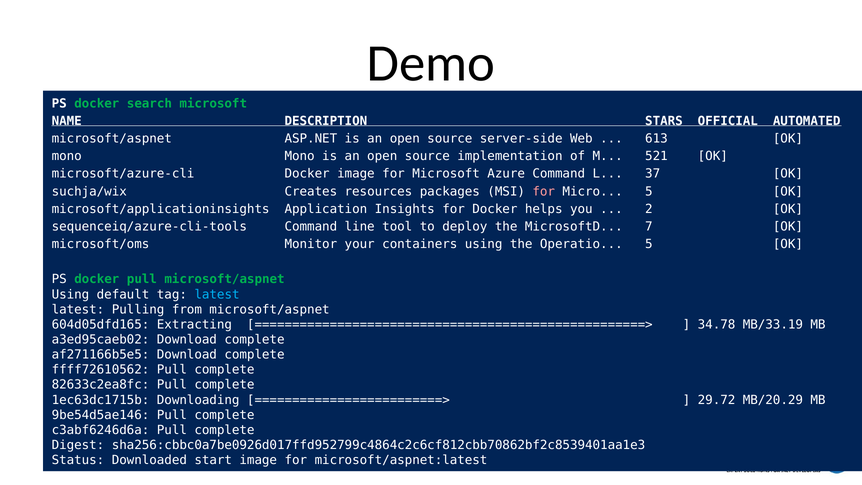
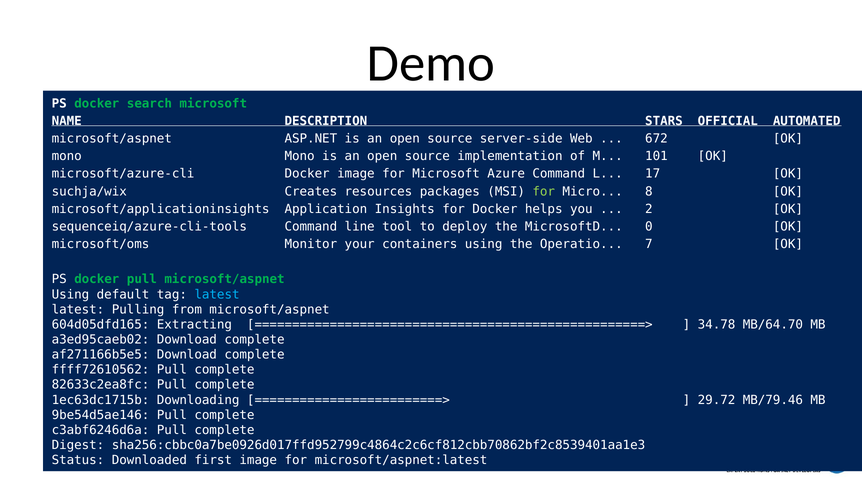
613: 613 -> 672 (656, 139)
521: 521 -> 101 (656, 156)
37: 37 -> 17 (653, 174)
for colour: pink -> light green (544, 191)
Micro 5: 5 -> 8 (649, 191)
7: 7 -> 0 (649, 226)
Operatio 5: 5 -> 7 (649, 244)
MB/33.19: MB/33.19 -> MB/64.70 (773, 324)
MB/20.29: MB/20.29 -> MB/79.46 (773, 400)
start: start -> first (213, 460)
